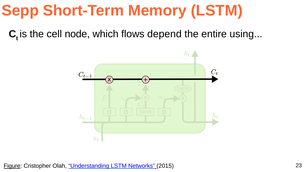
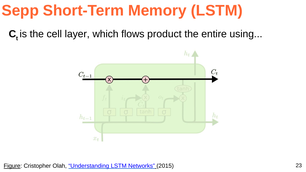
node: node -> layer (77, 34)
depend: depend -> product (164, 34)
